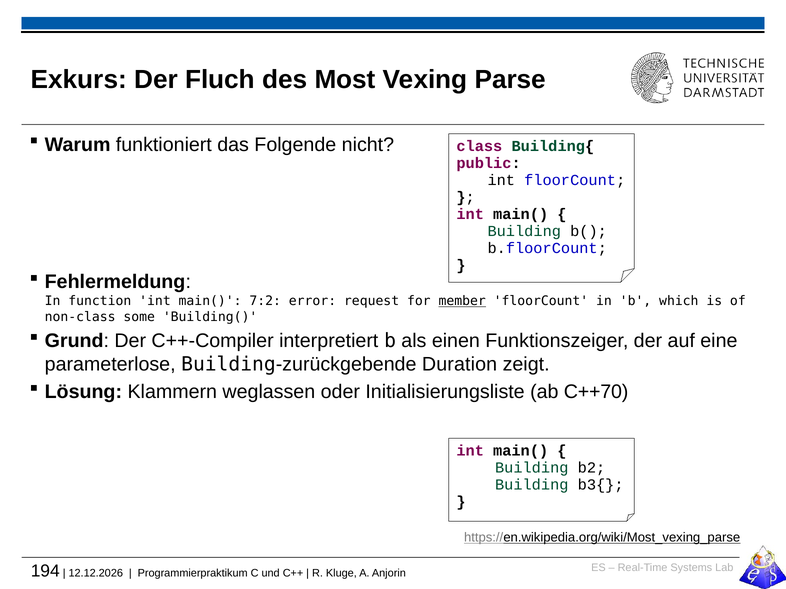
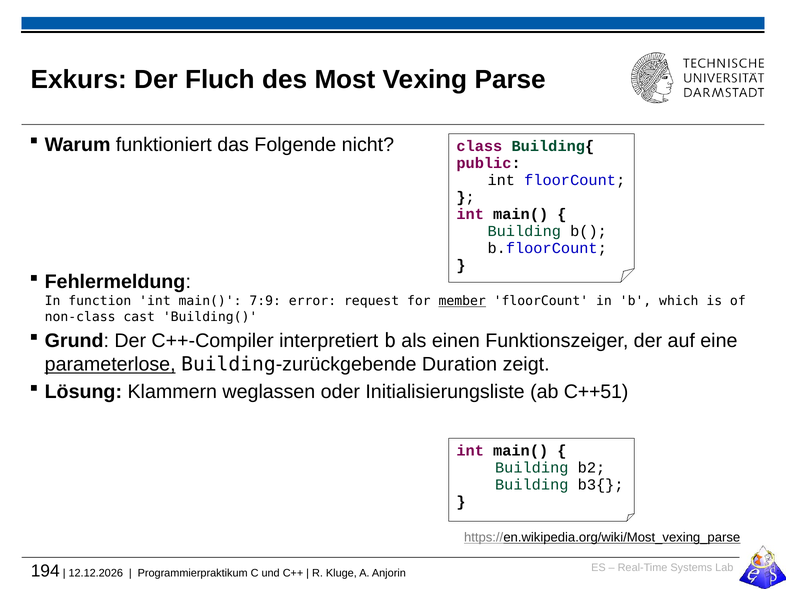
7:2: 7:2 -> 7:9 (265, 301)
some: some -> cast (139, 317)
parameterlose underline: none -> present (110, 365)
C++70: C++70 -> C++51 (596, 392)
